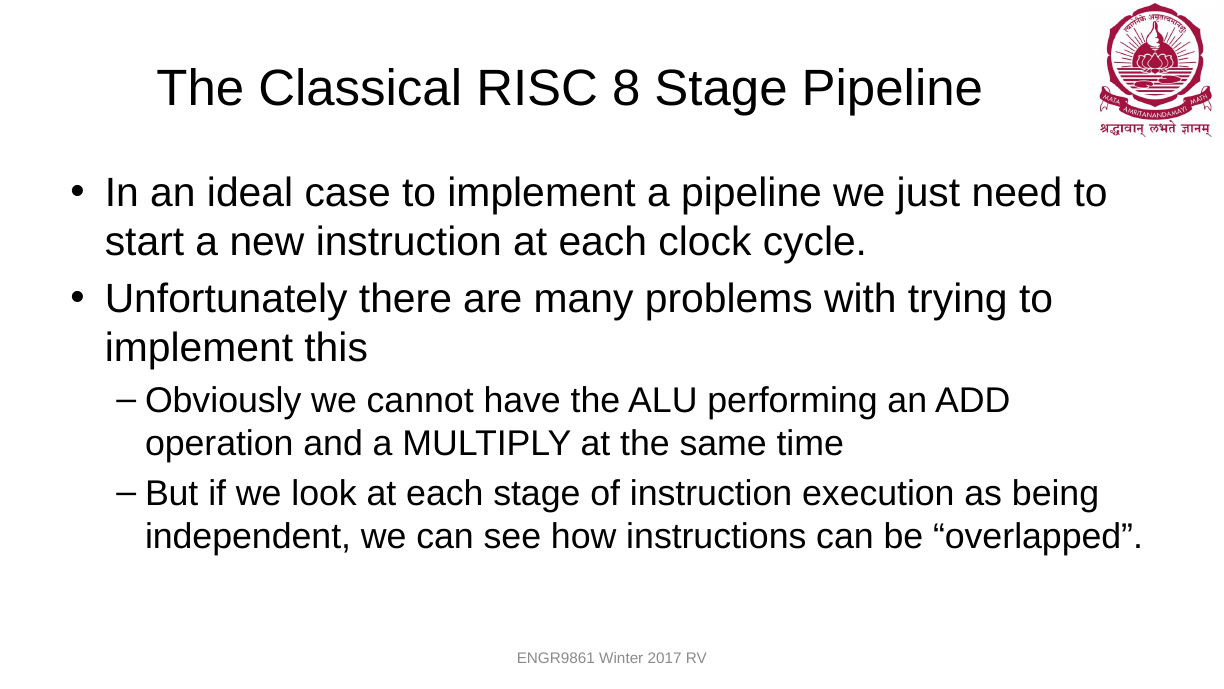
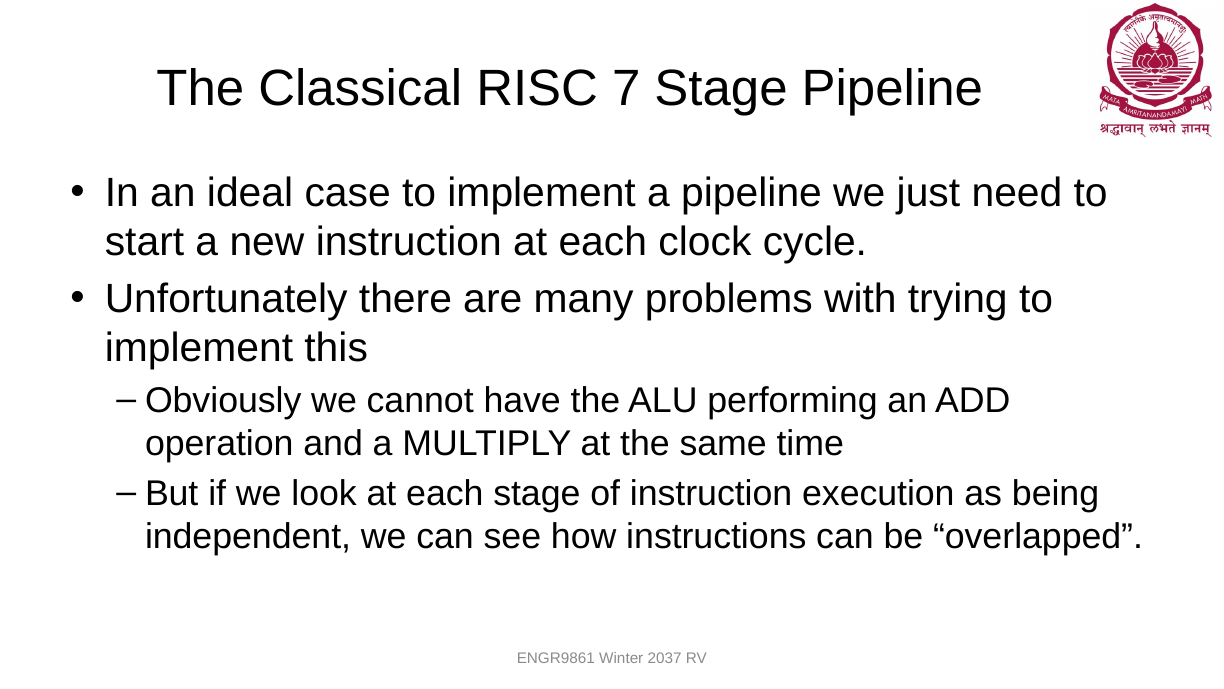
8: 8 -> 7 (626, 89)
2017: 2017 -> 2037 (665, 658)
